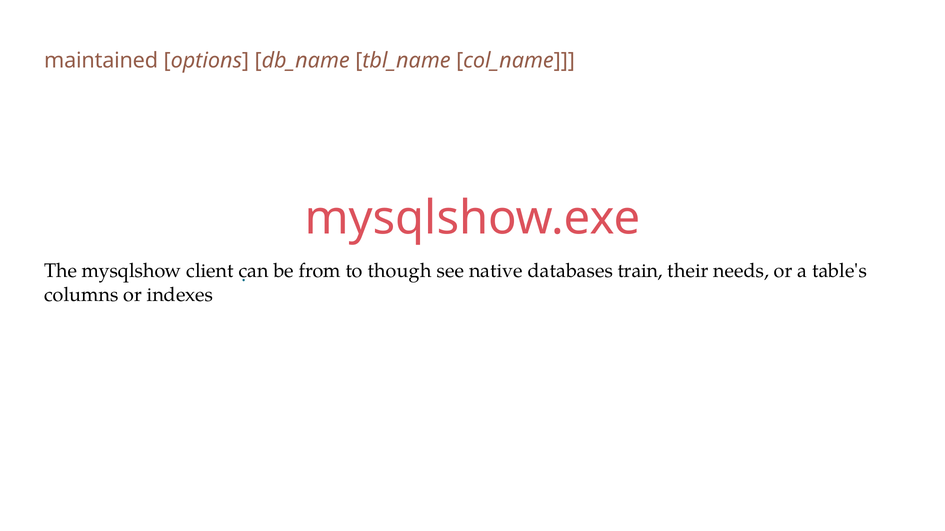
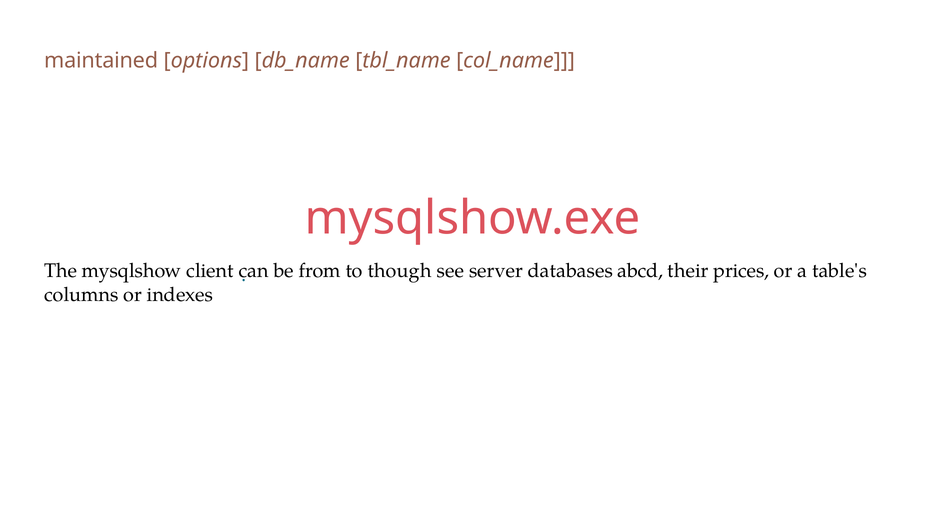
native: native -> server (496, 271)
train: train -> abcd (640, 271)
needs: needs -> prices (741, 271)
